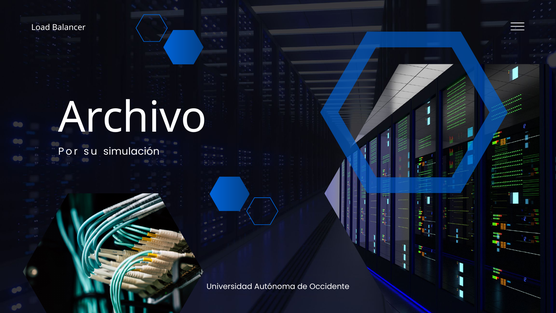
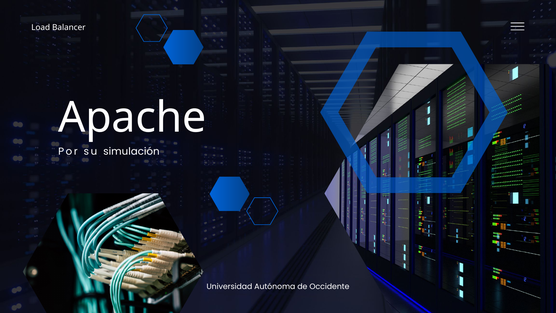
Archivo: Archivo -> Apache (132, 118)
